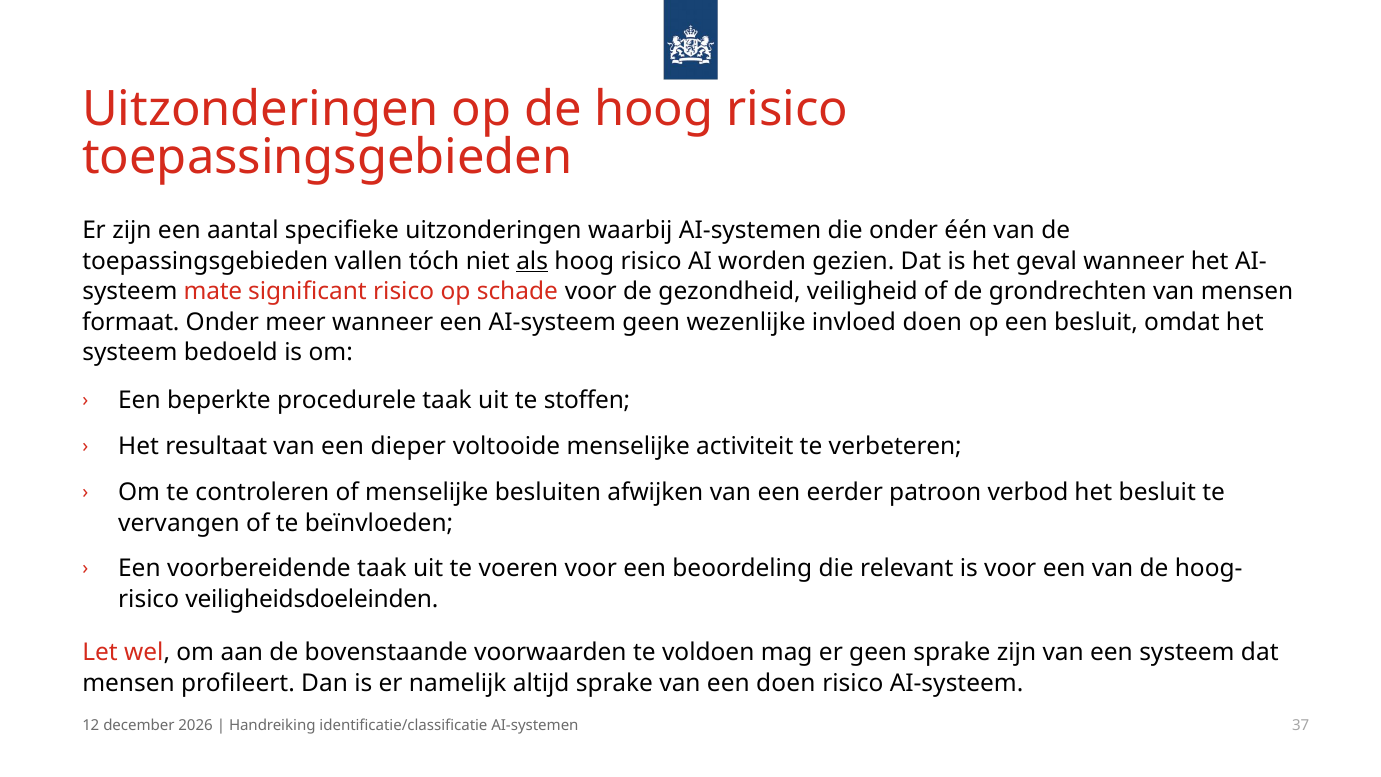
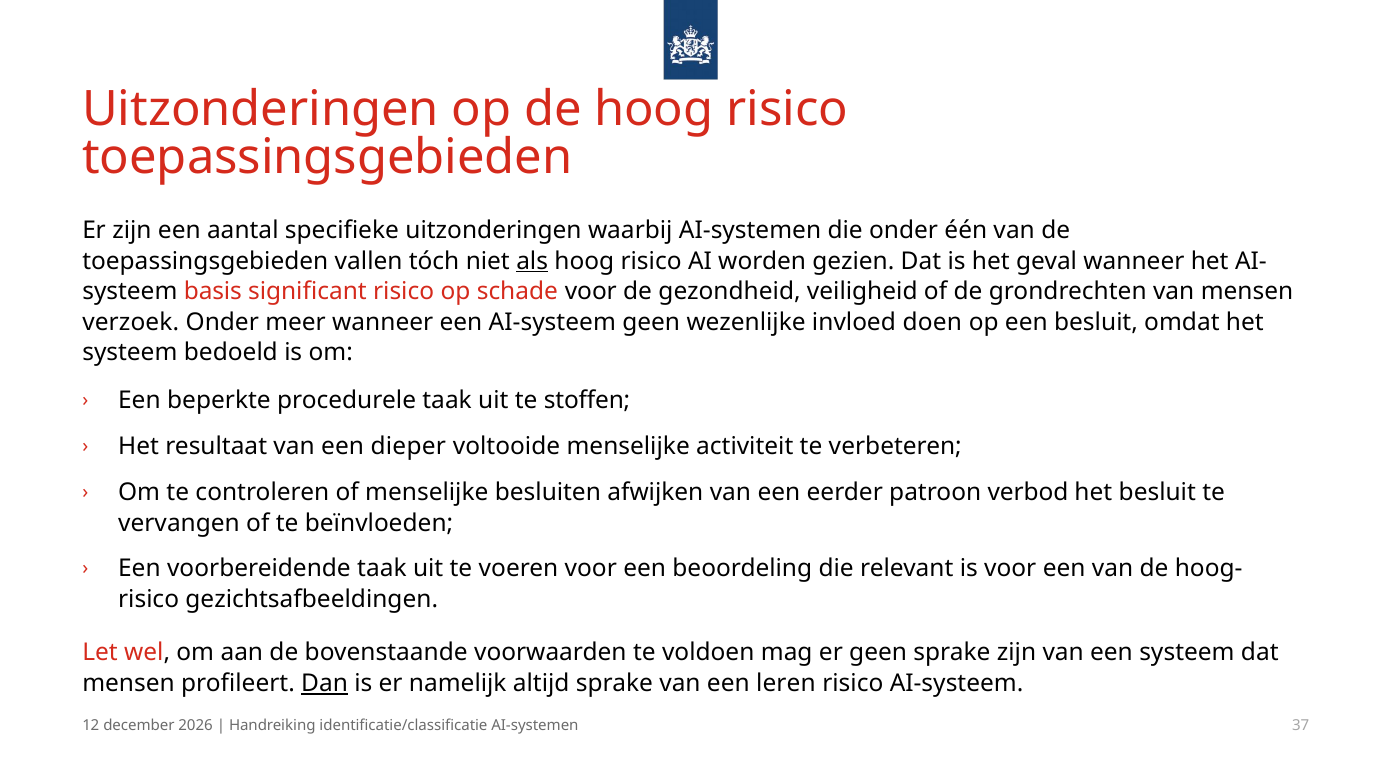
mate: mate -> basis (213, 292)
formaat: formaat -> verzoek (131, 322)
veiligheidsdoeleinden: veiligheidsdoeleinden -> gezichtsafbeeldingen (312, 599)
Dan underline: none -> present (325, 683)
een doen: doen -> leren (786, 683)
